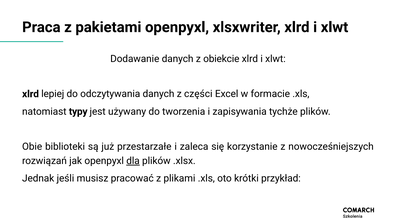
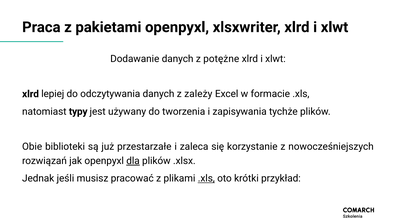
obiekcie: obiekcie -> potężne (221, 59)
części: części -> zależy (198, 94)
.xls underline: none -> present (206, 178)
